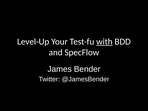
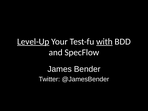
Level-Up underline: none -> present (33, 42)
